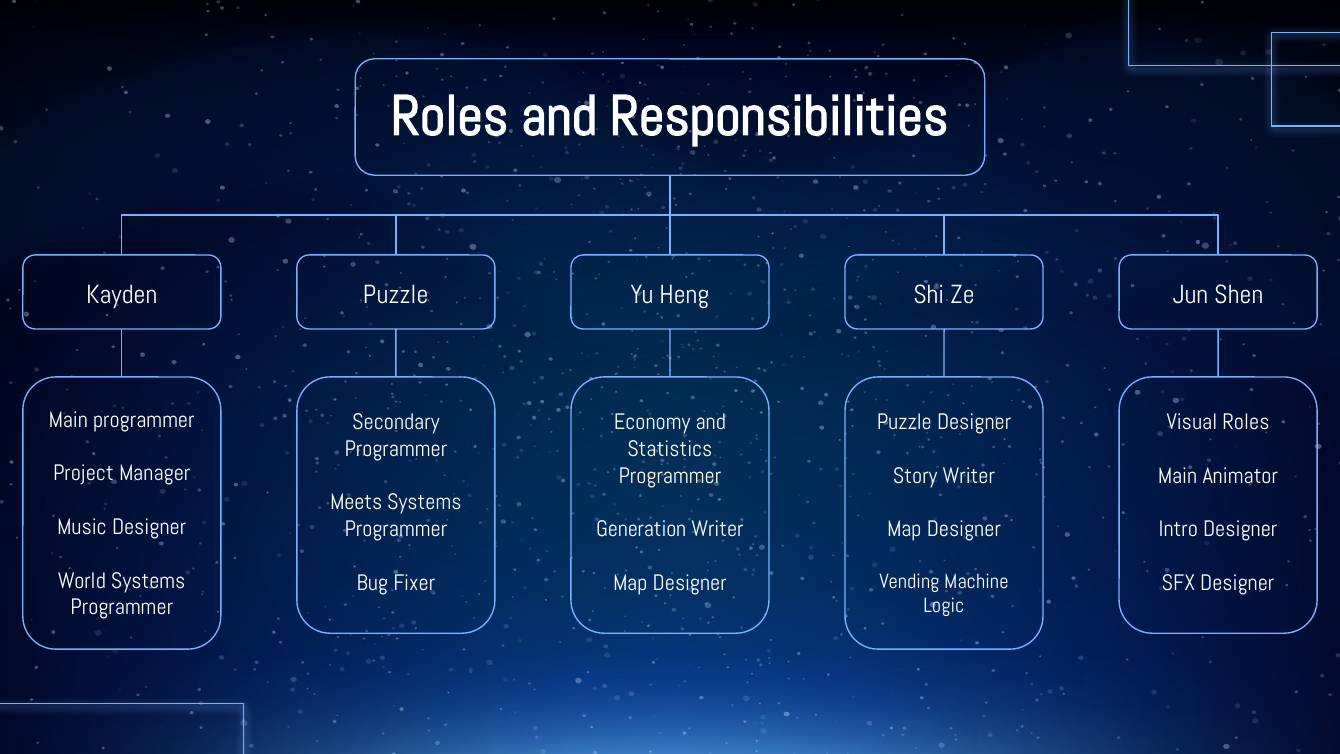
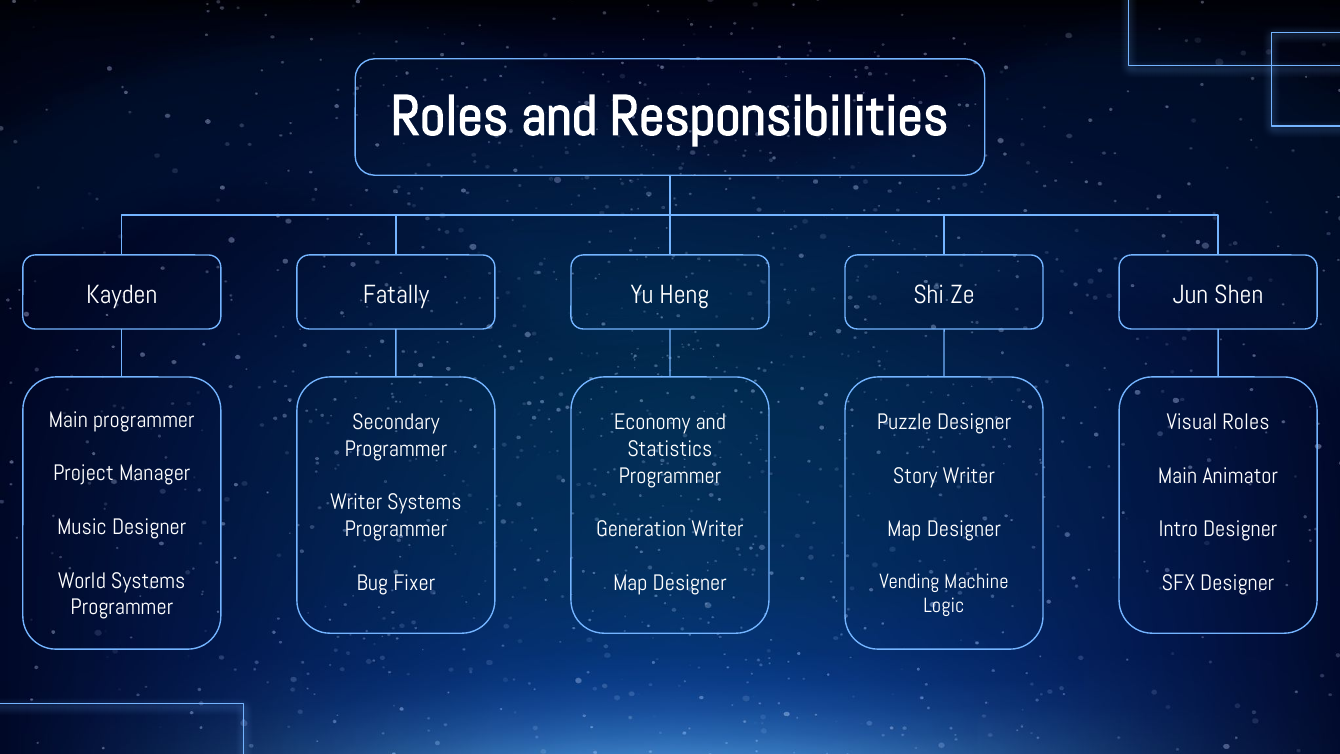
Kayden Puzzle: Puzzle -> Fatally (396, 295)
Meets: Meets -> Writer (356, 502)
